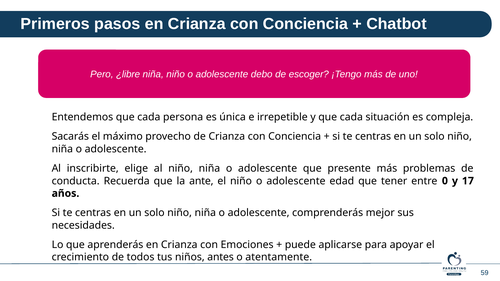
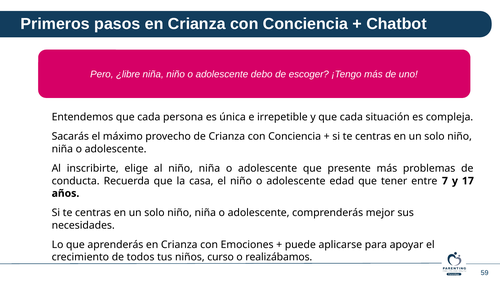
ante: ante -> casa (201, 181)
0: 0 -> 7 (445, 181)
antes: antes -> curso (221, 257)
atentamente: atentamente -> realizábamos (279, 257)
